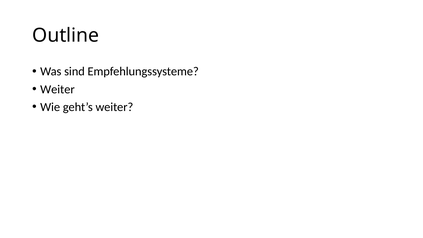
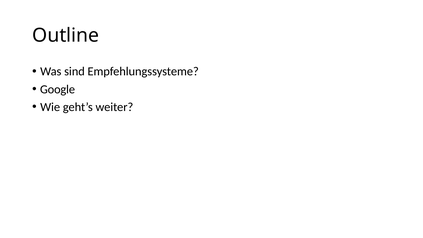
Weiter: Weiter -> Google (58, 89)
